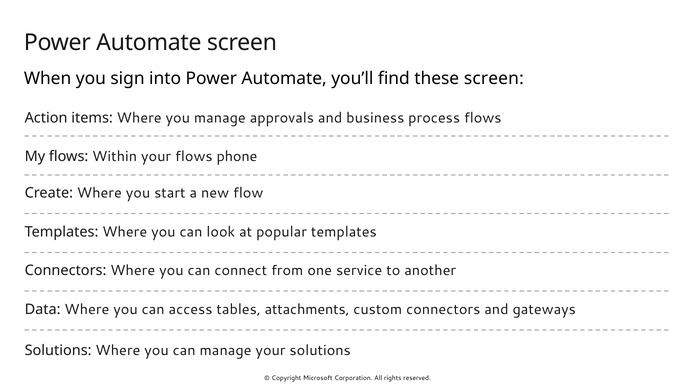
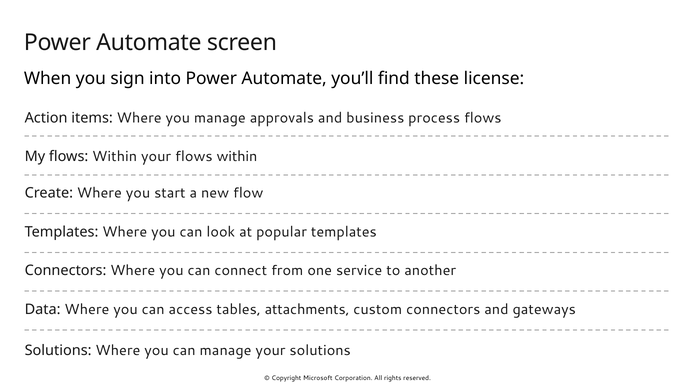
these screen: screen -> license (494, 78)
your flows phone: phone -> within (237, 156)
